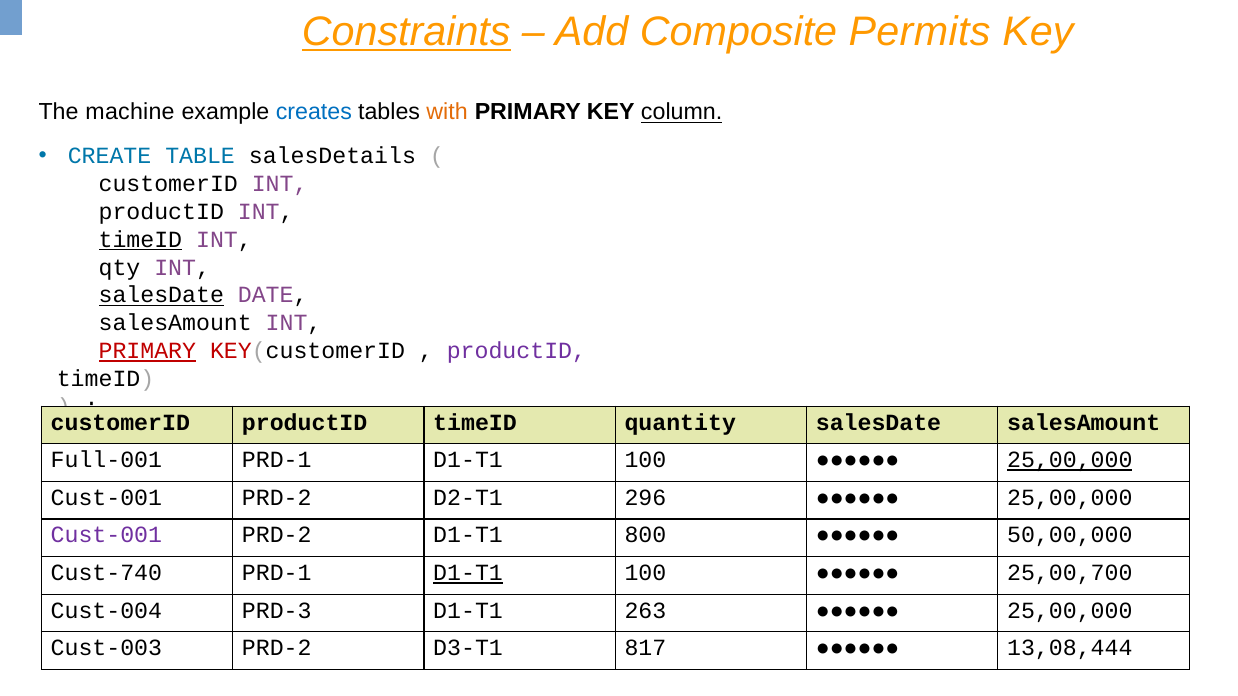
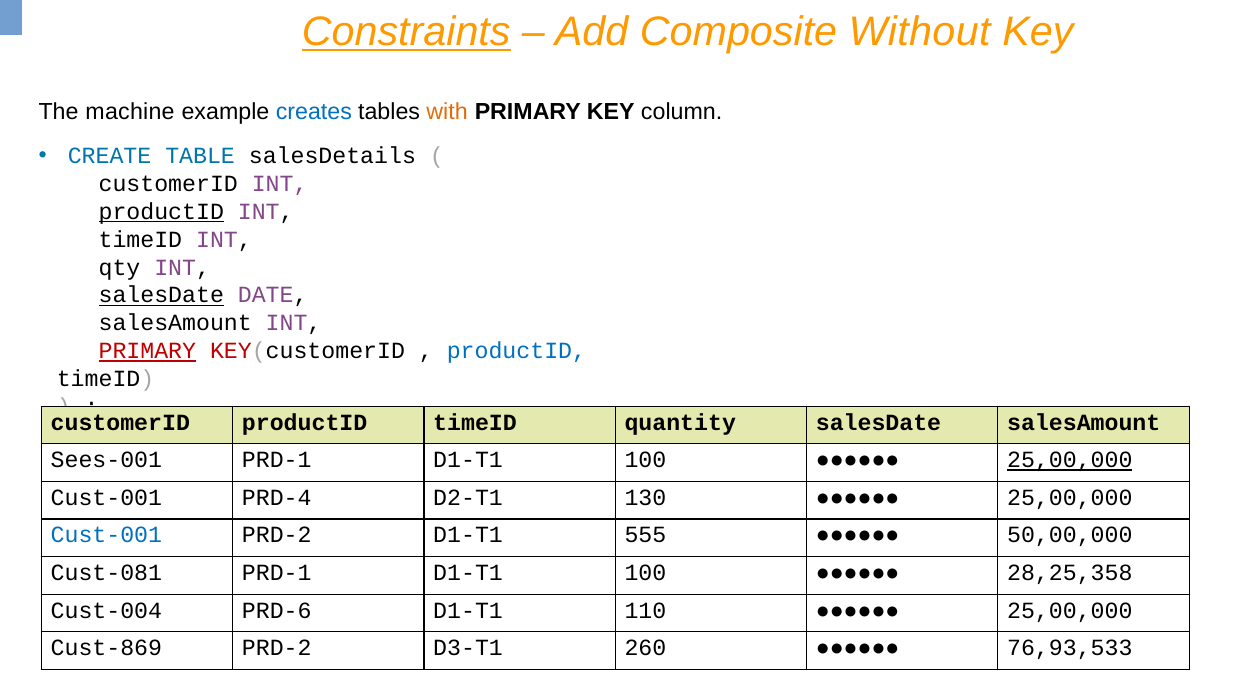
Permits: Permits -> Without (920, 32)
column underline: present -> none (682, 112)
productID underline: none -> present (161, 212)
timeID underline: present -> none (140, 240)
productID colour: purple -> blue (516, 351)
Full-001: Full-001 -> Sees-001 (106, 460)
PRD-2: PRD-2 -> PRD-4 (277, 498)
296: 296 -> 130 (645, 498)
Cust-001 colour: purple -> blue (106, 536)
800: 800 -> 555 (645, 536)
Cust-740: Cust-740 -> Cust-081 (106, 573)
D1-T1 underline: present -> none (468, 573)
25,00,700: 25,00,700 -> 28,25,358 (1070, 573)
PRD-3: PRD-3 -> PRD-6 (277, 611)
263: 263 -> 110 (645, 611)
Cust-003: Cust-003 -> Cust-869 (106, 649)
817: 817 -> 260 (645, 649)
13,08,444: 13,08,444 -> 76,93,533 (1070, 649)
